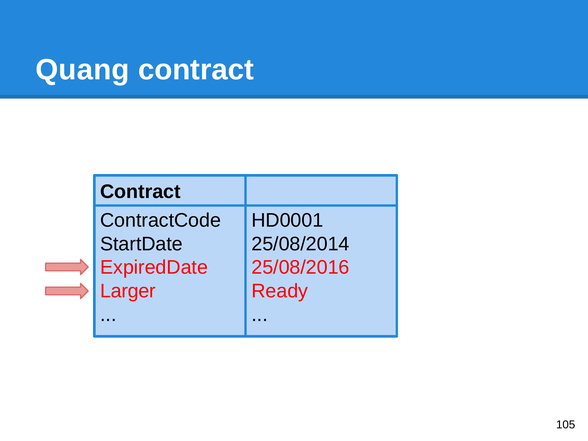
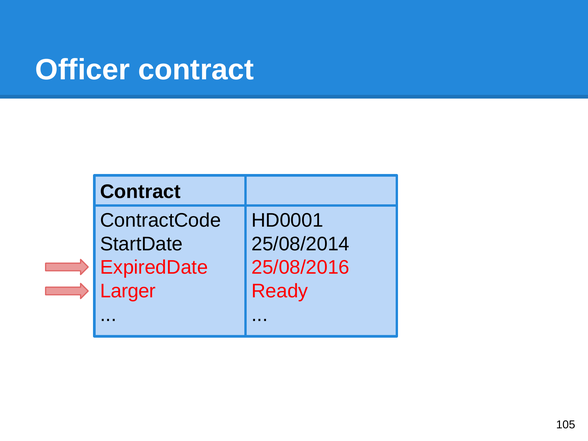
Quang: Quang -> Officer (83, 70)
